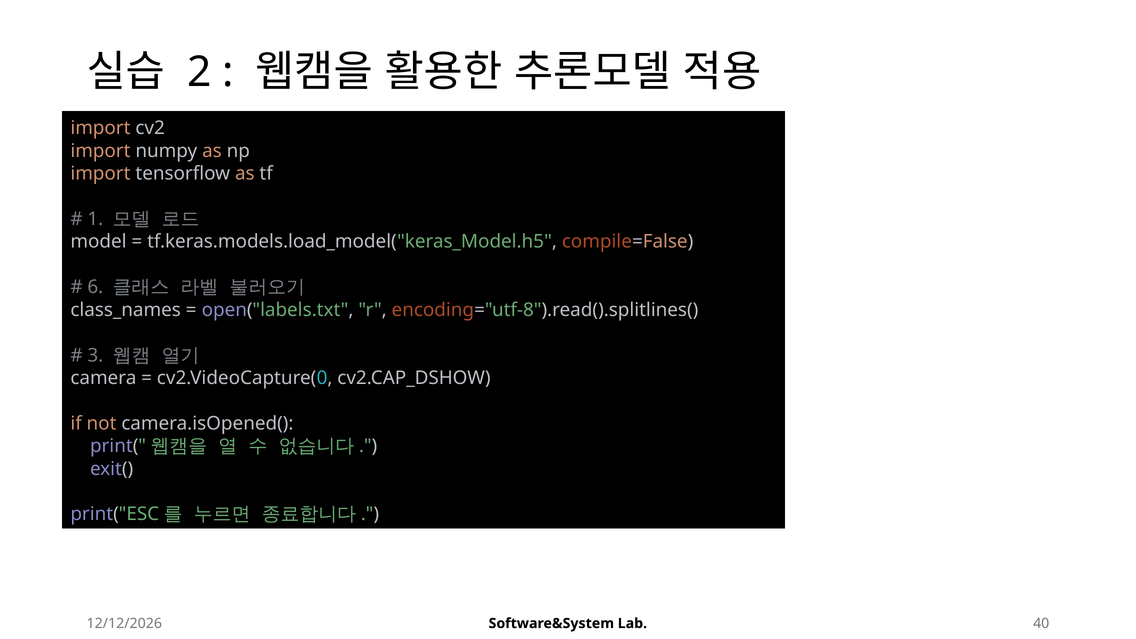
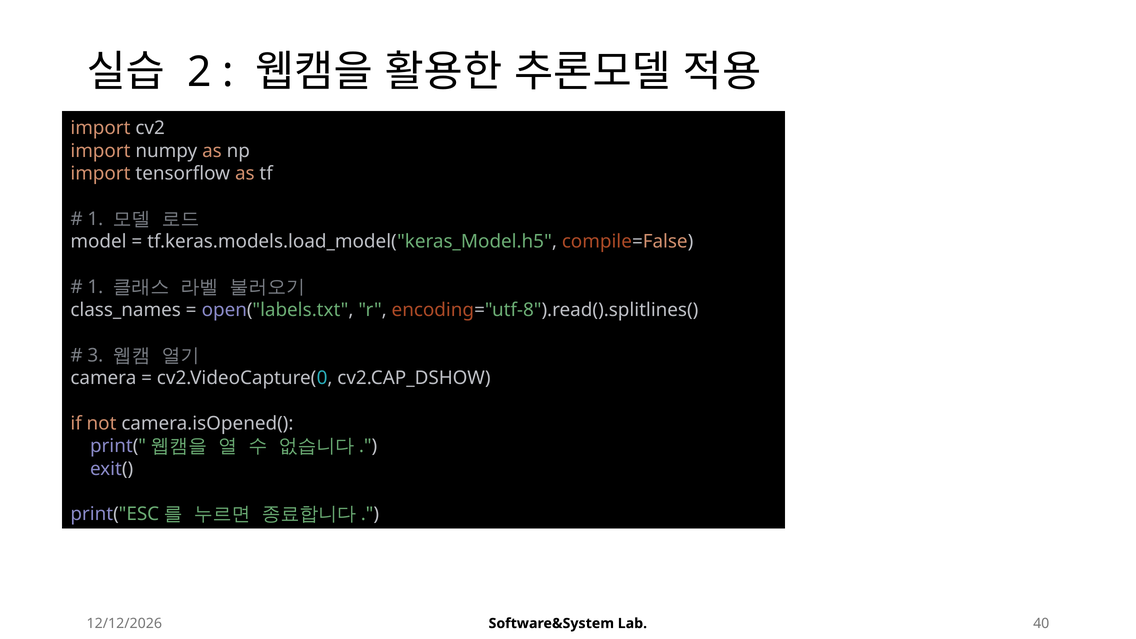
6: 6 -> 1 (95, 287)
